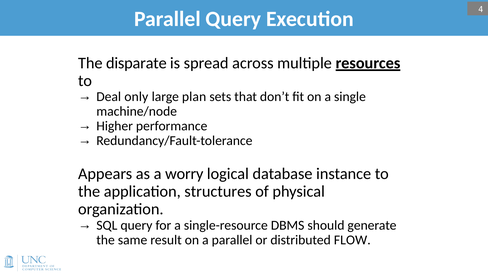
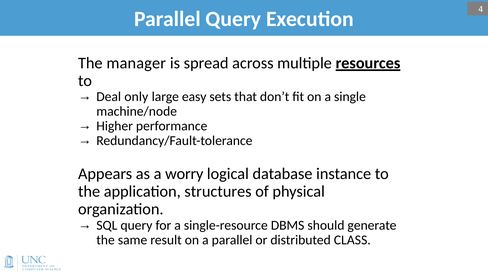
disparate: disparate -> manager (136, 63)
plan: plan -> easy (194, 97)
FLOW: FLOW -> CLASS (352, 239)
